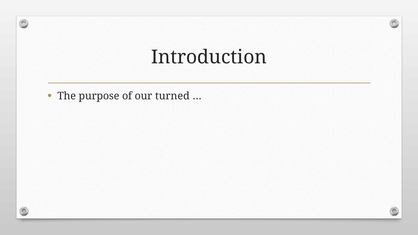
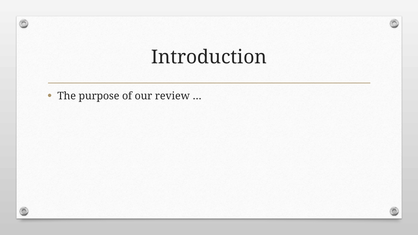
turned: turned -> review (172, 96)
